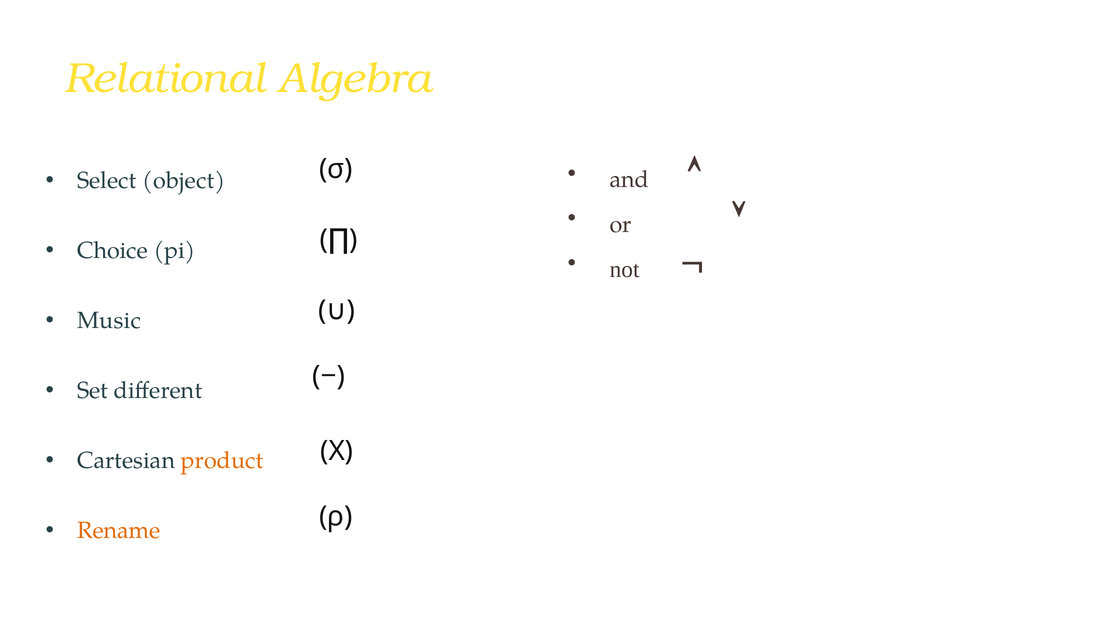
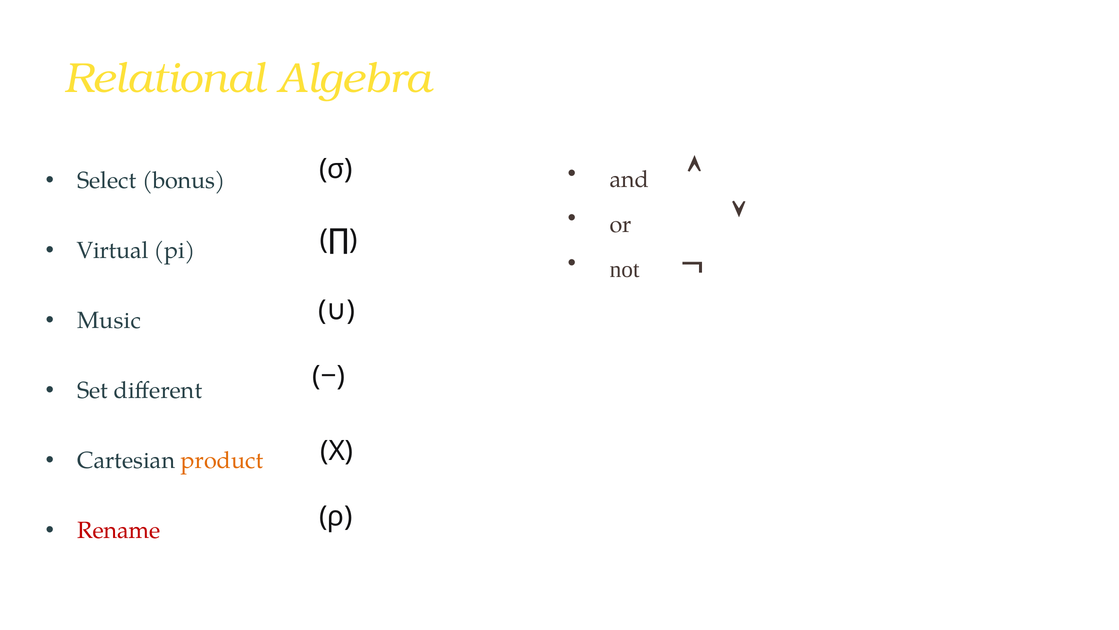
object: object -> bonus (184, 181)
Choice: Choice -> Virtual (113, 251)
Rename colour: orange -> red (119, 530)
